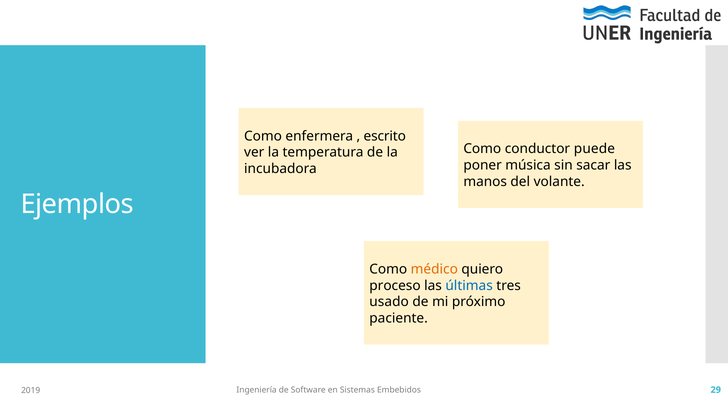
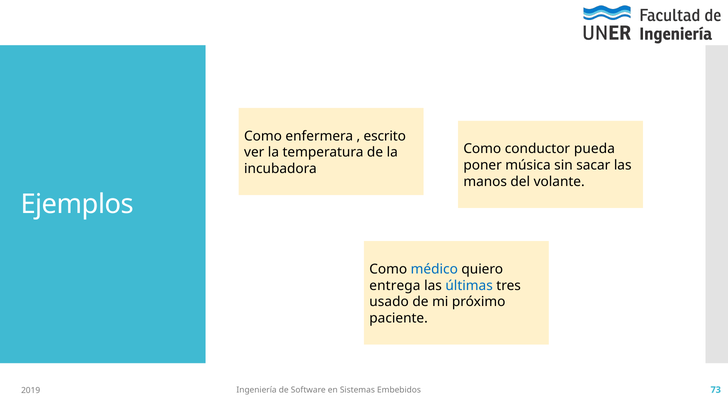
puede: puede -> pueda (594, 149)
médico colour: orange -> blue (434, 270)
proceso: proceso -> entrega (395, 286)
29: 29 -> 73 (716, 390)
